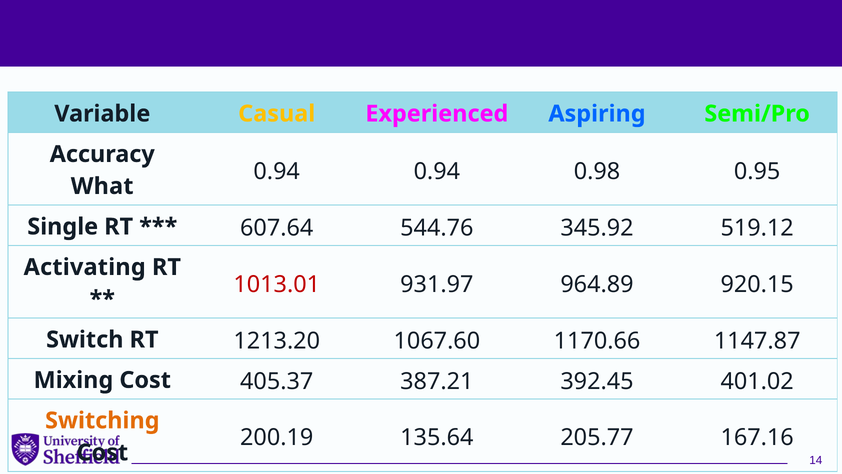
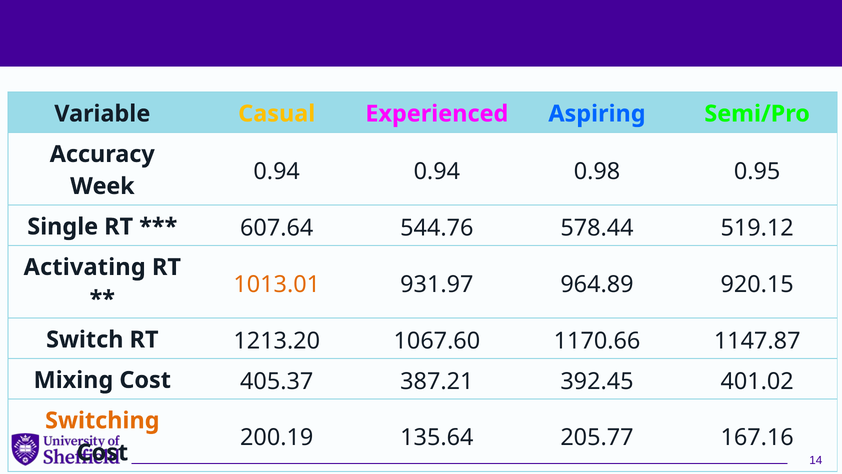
What: What -> Week (102, 186)
345.92: 345.92 -> 578.44 (597, 228)
1013.01 colour: red -> orange (277, 284)
